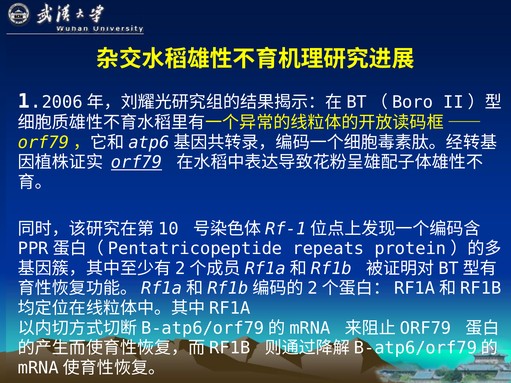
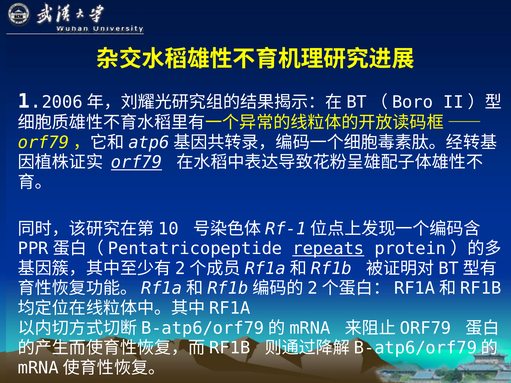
repeats underline: none -> present (328, 249)
